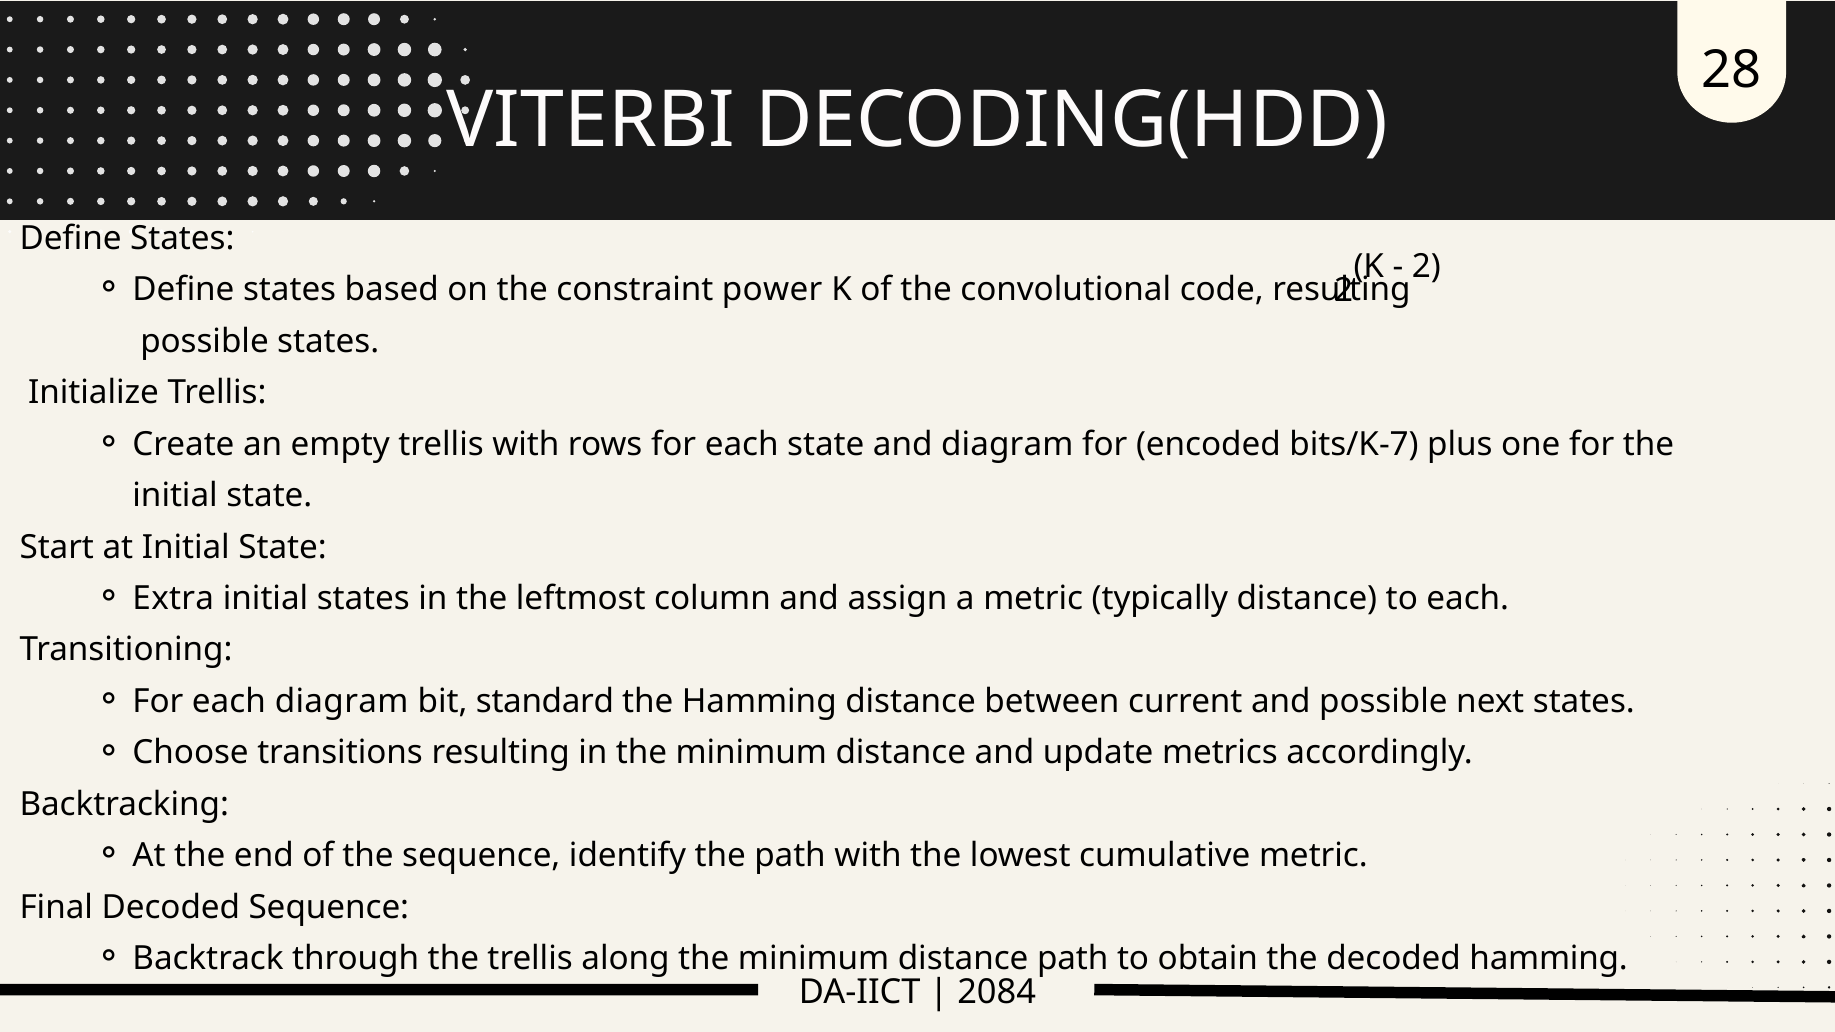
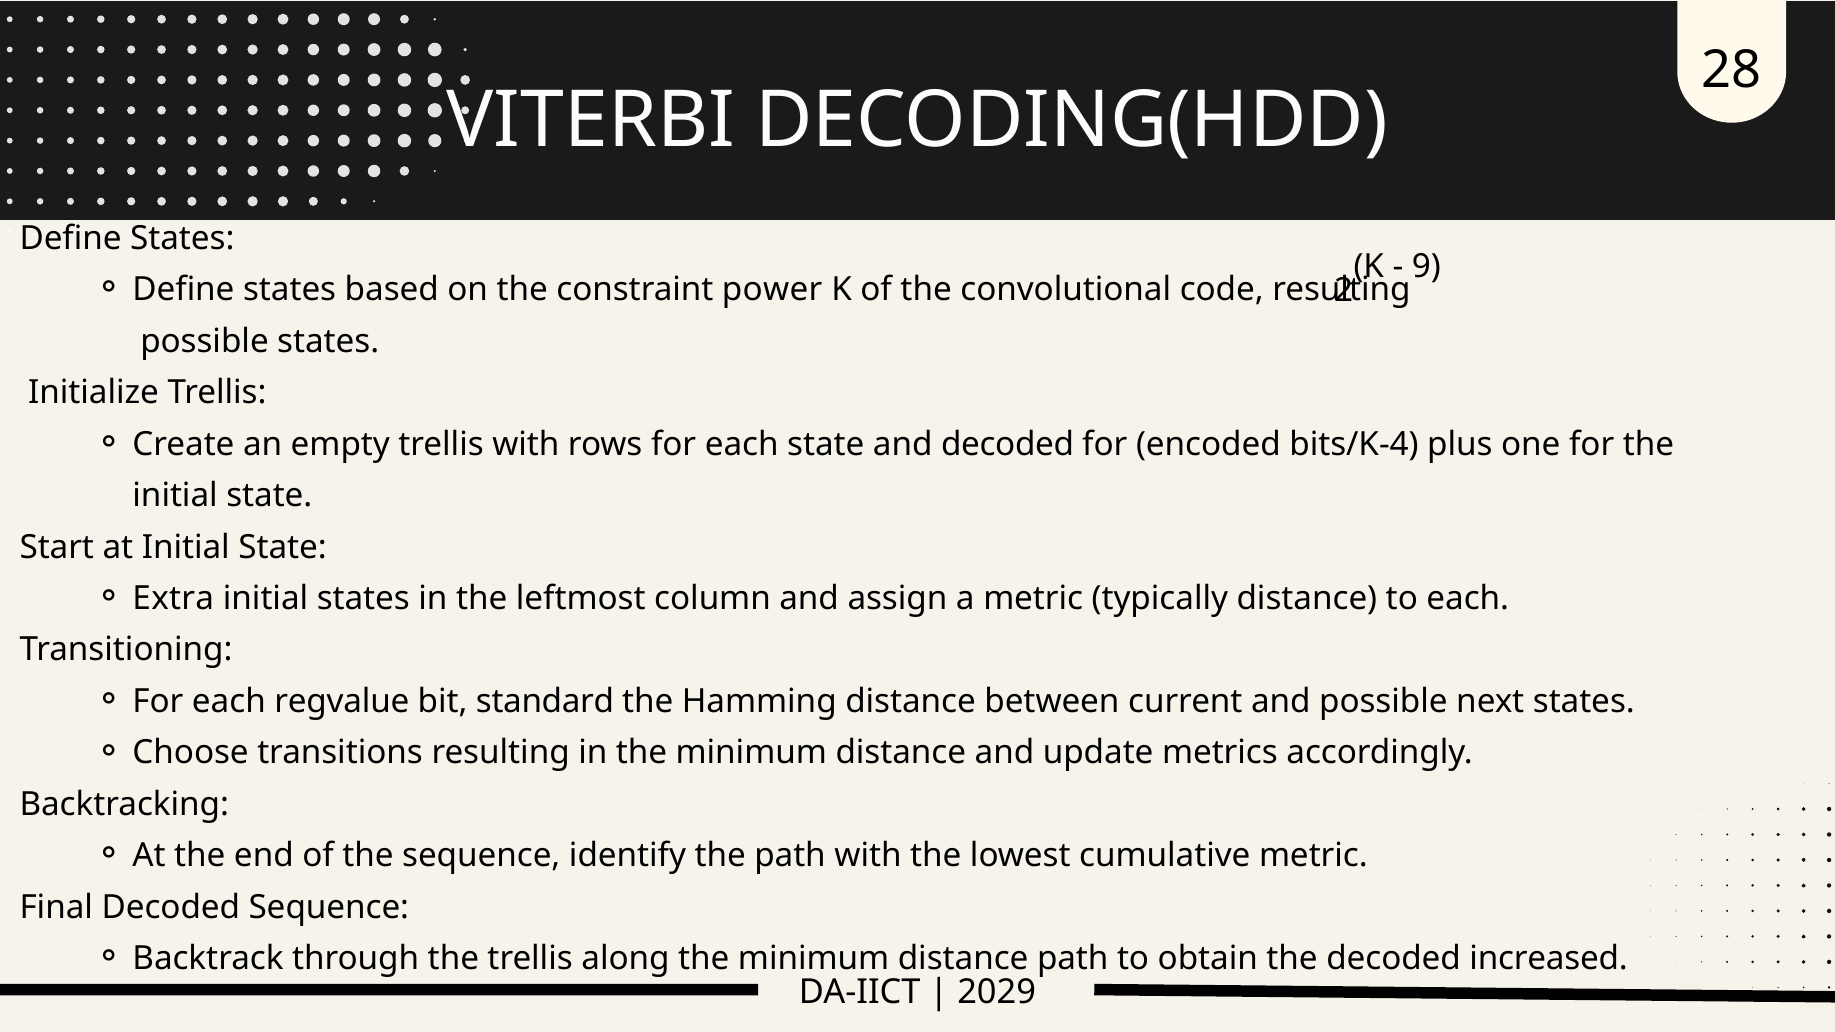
2: 2 -> 9 (1426, 267)
and diagram: diagram -> decoded (1008, 444)
bits/K-7: bits/K-7 -> bits/K-4 (1354, 444)
each diagram: diagram -> regvalue (342, 702)
decoded hamming: hamming -> increased (1549, 959)
2084: 2084 -> 2029 (997, 993)
